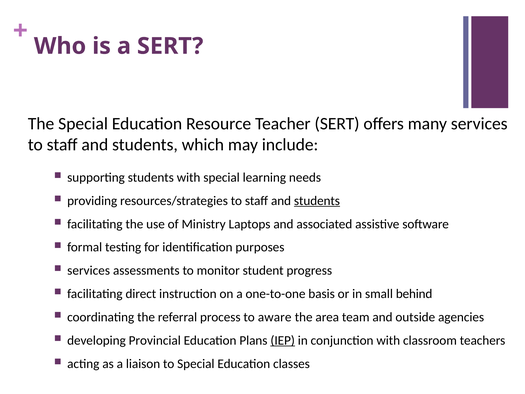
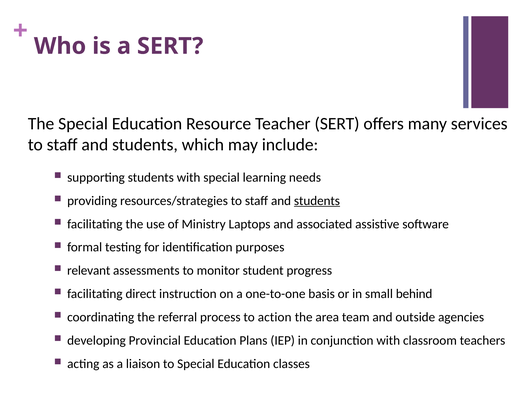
services: services -> relevant (89, 270)
aware: aware -> action (275, 317)
IEP underline: present -> none (283, 340)
